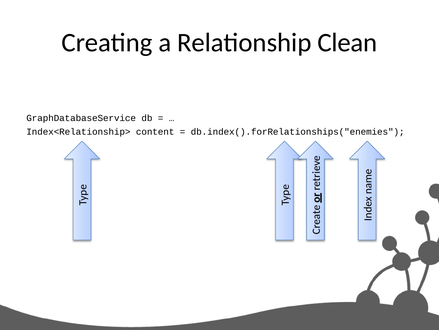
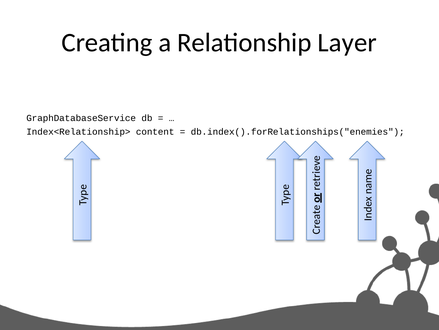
Clean: Clean -> Layer (347, 42)
